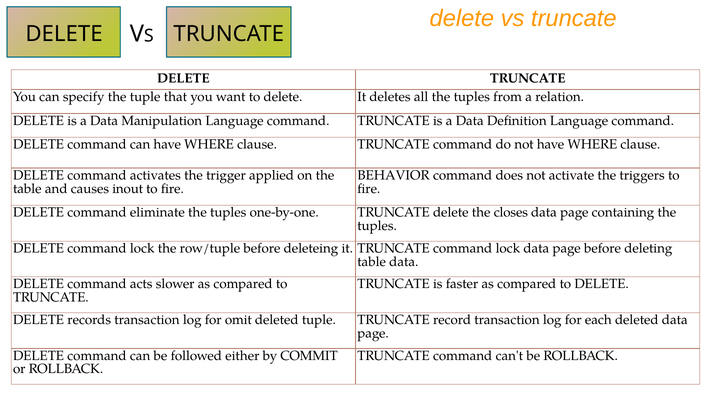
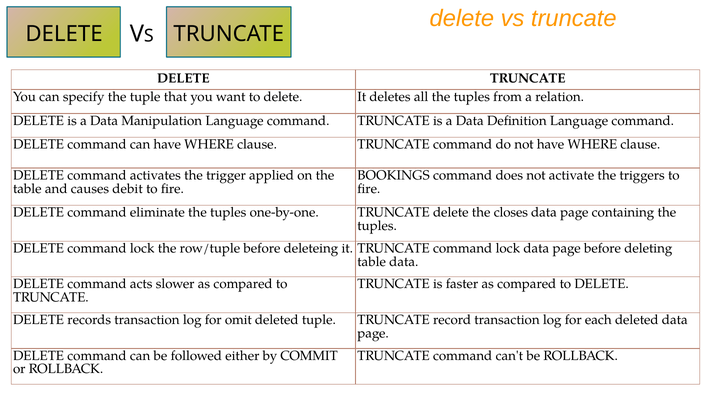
BEHAVIOR: BEHAVIOR -> BOOKINGS (393, 175)
inout: inout -> debit (128, 189)
